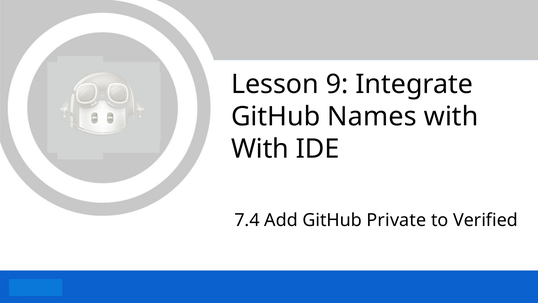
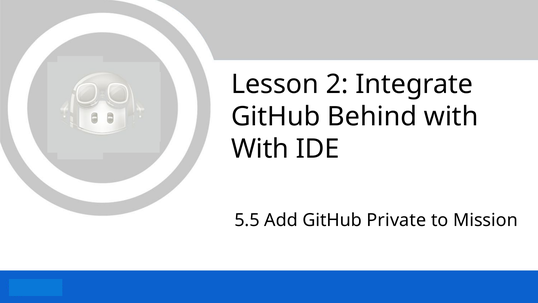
9: 9 -> 2 (337, 84)
Names: Names -> Behind (372, 117)
7.4: 7.4 -> 5.5 (247, 220)
Verified: Verified -> Mission (485, 220)
